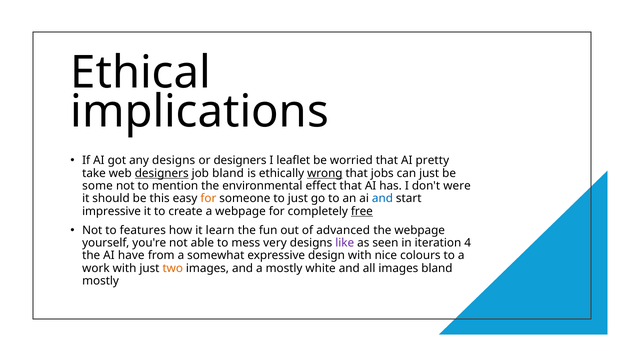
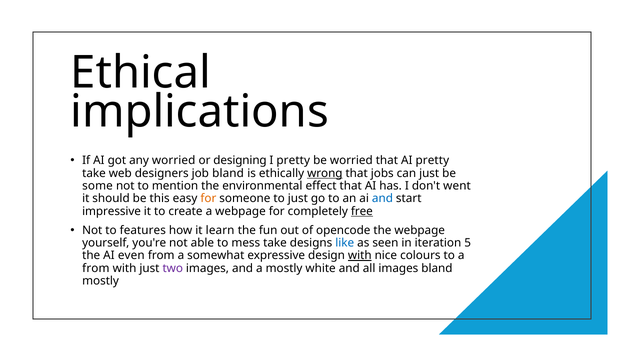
any designs: designs -> worried (174, 161)
or designers: designers -> designing (240, 161)
I leaflet: leaflet -> pretty (293, 161)
designers underline: present -> none (162, 173)
were: were -> went (457, 186)
advanced: advanced -> opencode (343, 230)
mess very: very -> take (275, 243)
like colour: purple -> blue (345, 243)
4: 4 -> 5 (468, 243)
have: have -> even (131, 256)
with underline: none -> present (360, 256)
work: work -> from (96, 268)
two colour: orange -> purple (173, 268)
